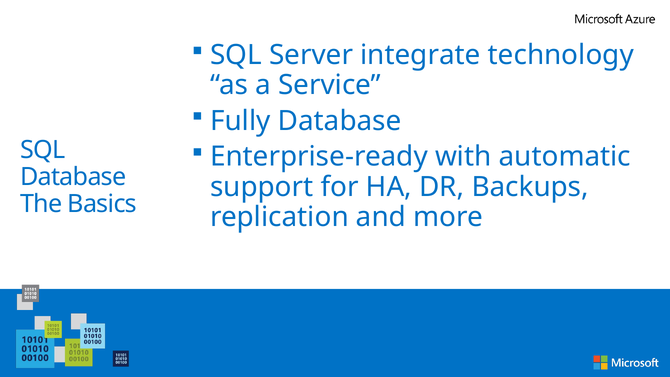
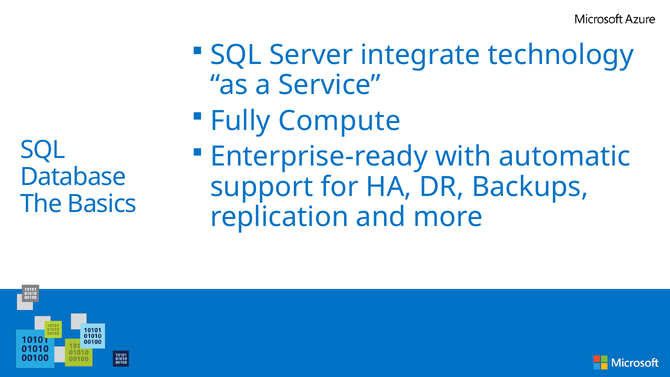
Fully Database: Database -> Compute (339, 121)
